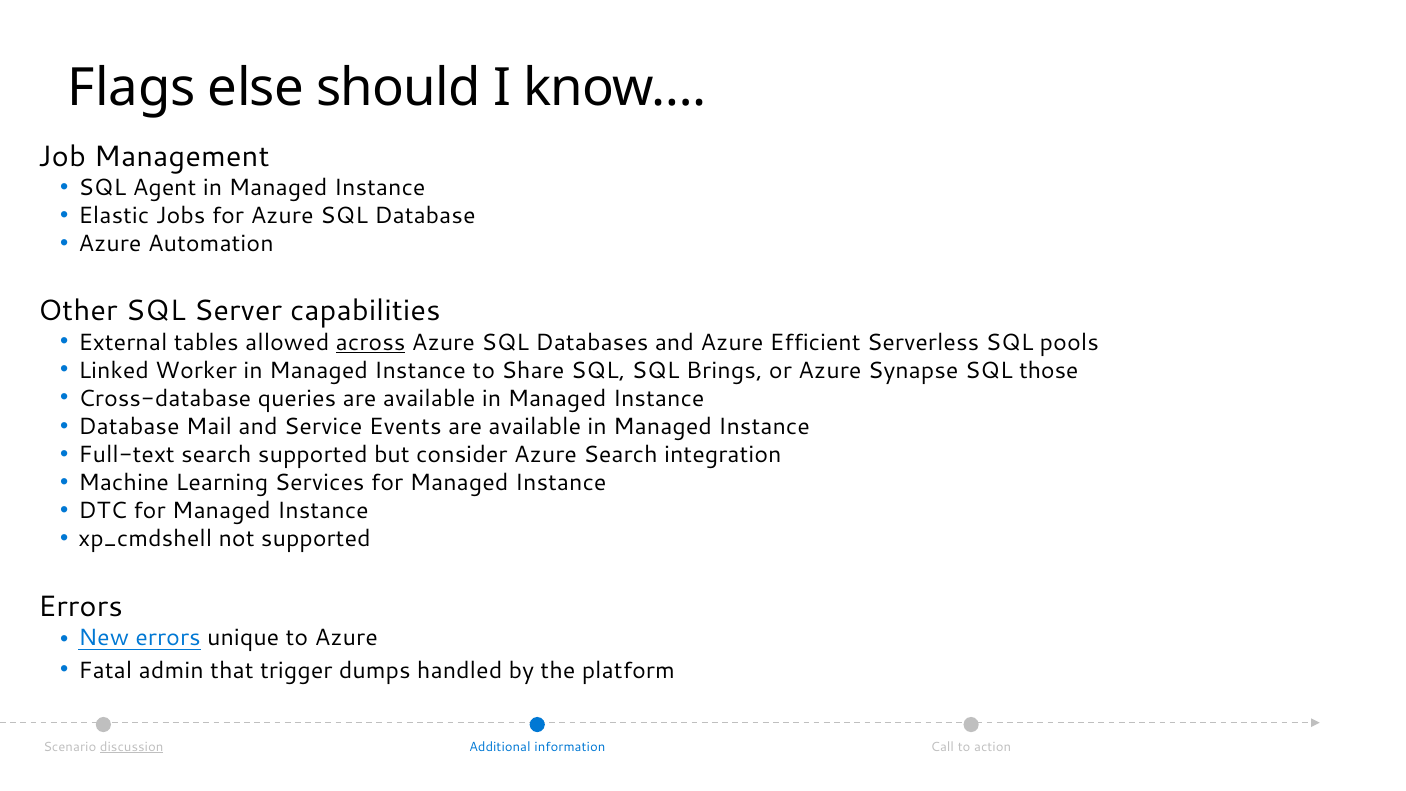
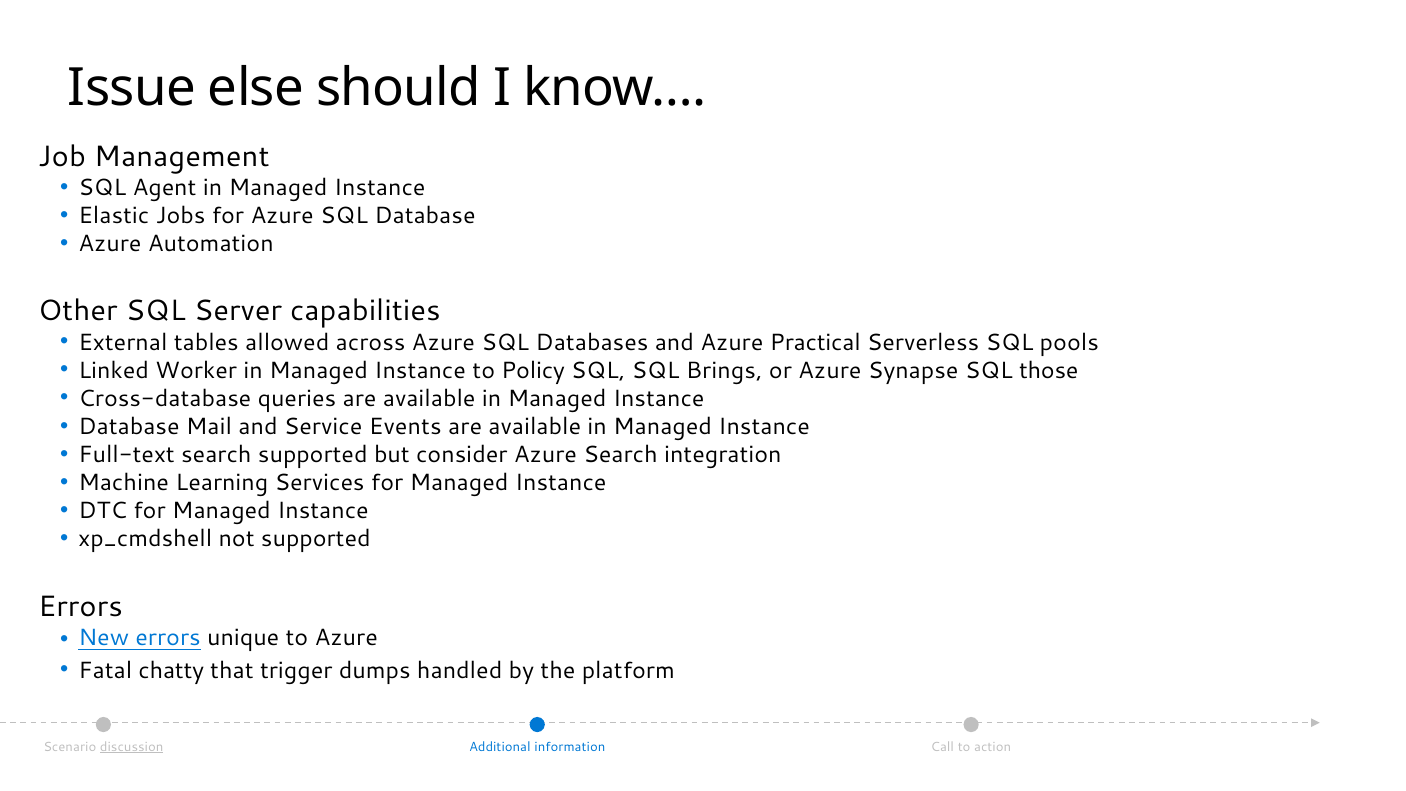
Flags: Flags -> Issue (132, 88)
across underline: present -> none (371, 342)
Efficient: Efficient -> Practical (815, 342)
Share: Share -> Policy (533, 370)
admin: admin -> chatty (171, 671)
